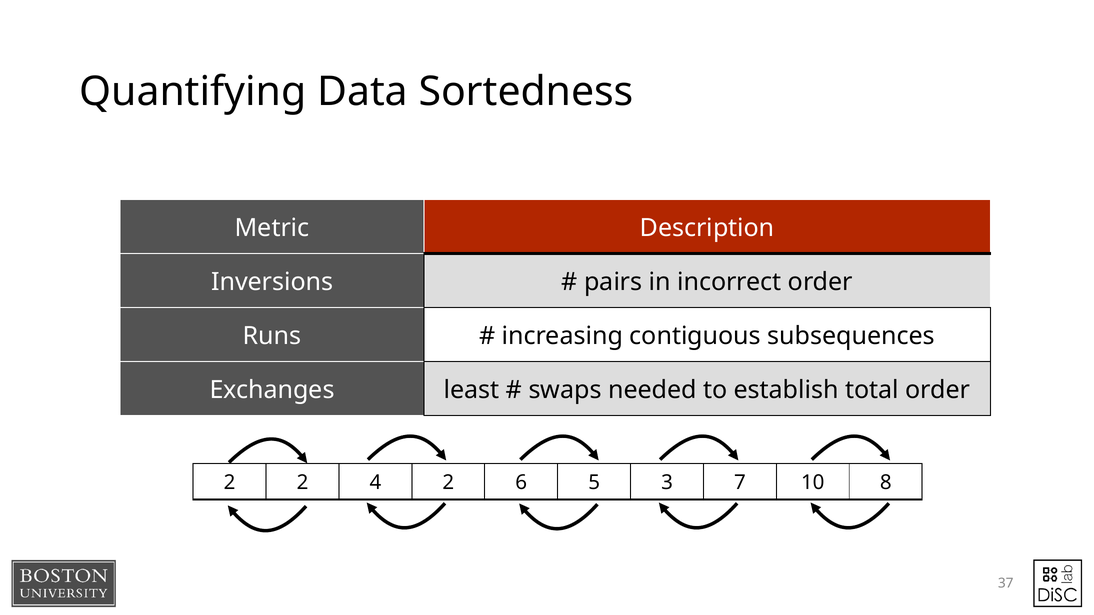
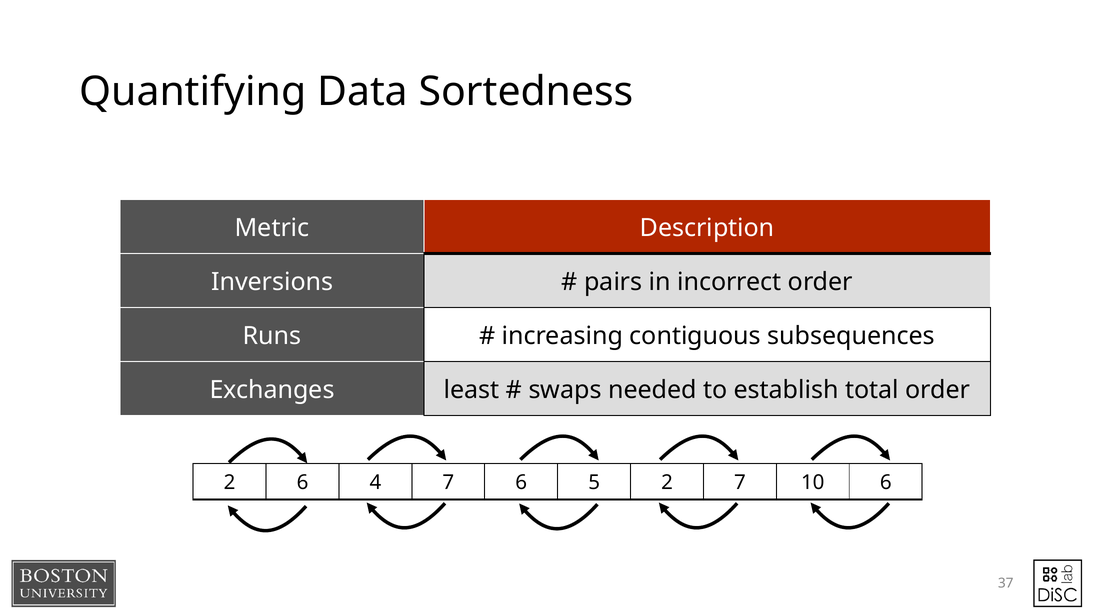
2 2: 2 -> 6 (303, 483)
4 2: 2 -> 7 (448, 483)
5 3: 3 -> 2 (667, 483)
10 8: 8 -> 6 (886, 483)
